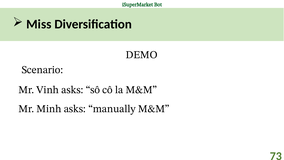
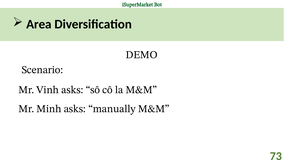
Miss: Miss -> Area (39, 24)
